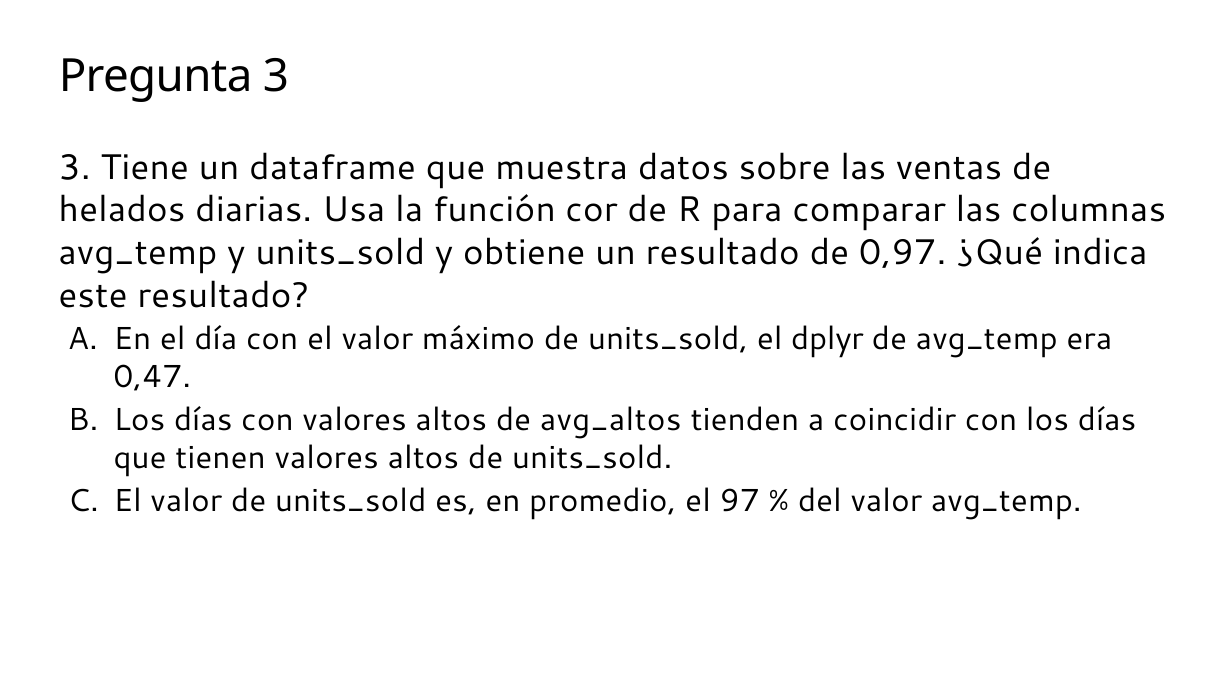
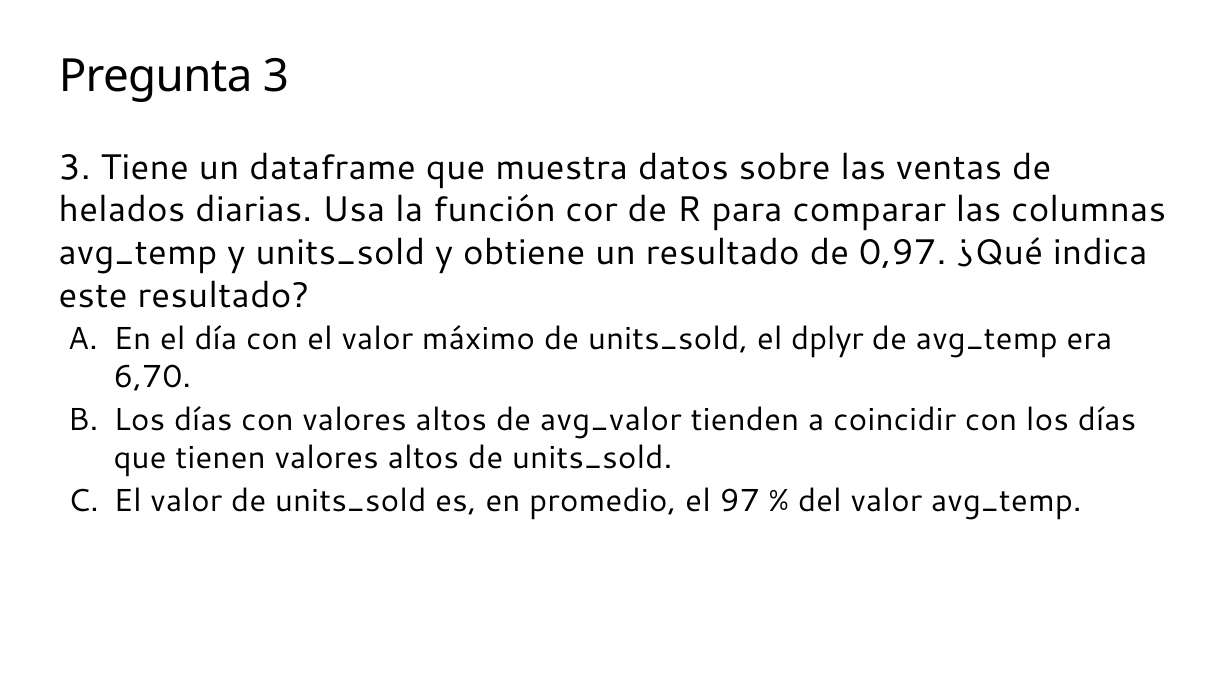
0,47: 0,47 -> 6,70 (152, 377)
avg_altos: avg_altos -> avg_valor (611, 420)
